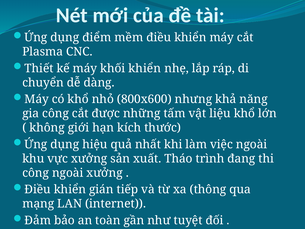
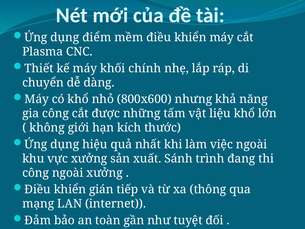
khối khiển: khiển -> chính (145, 68)
Tháo: Tháo -> Sánh (178, 158)
